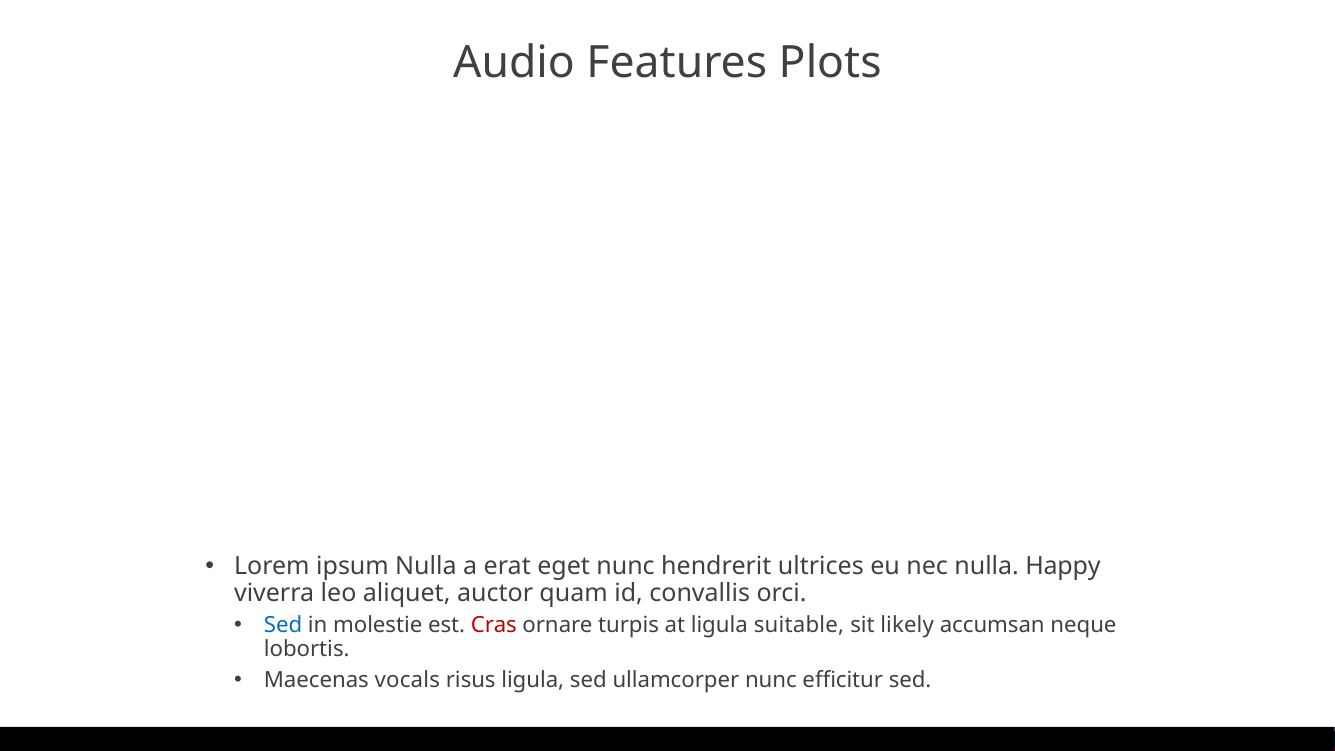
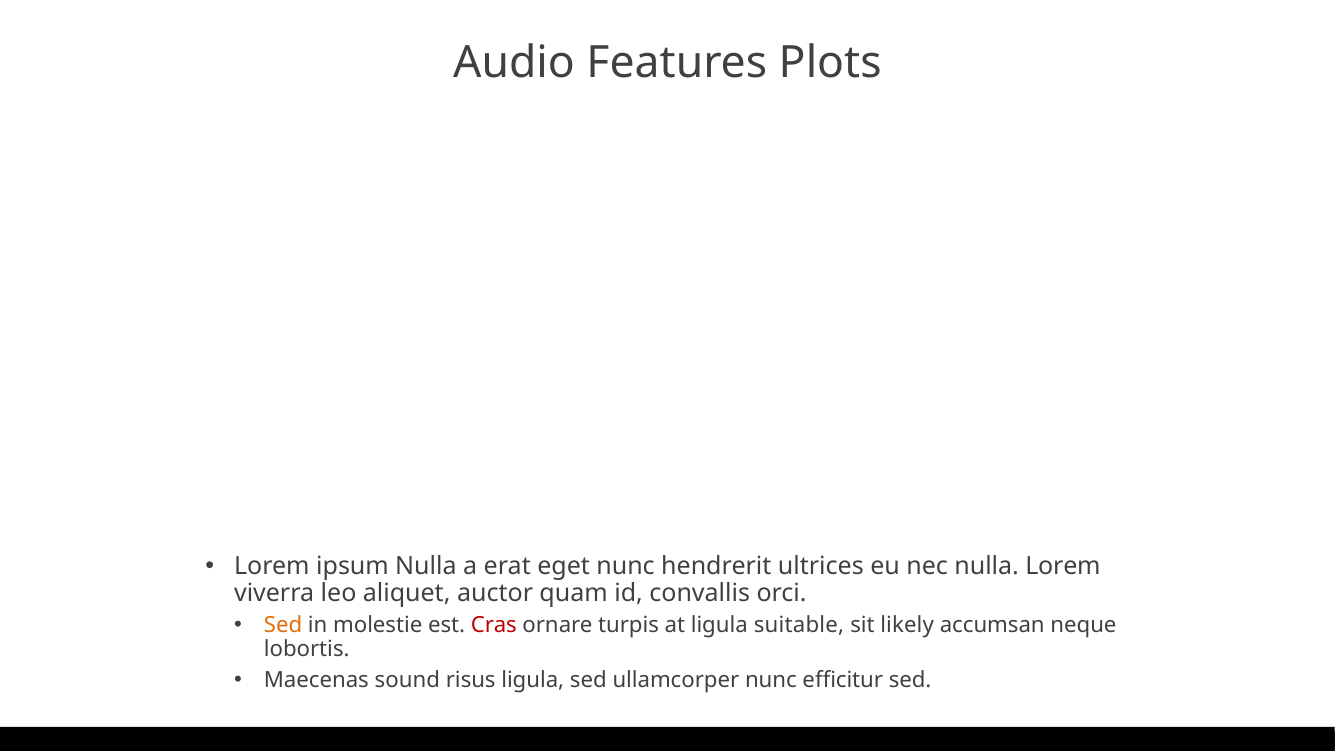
nulla Happy: Happy -> Lorem (1063, 566)
Sed colour: blue -> orange (283, 625)
vocals: vocals -> sound (407, 680)
